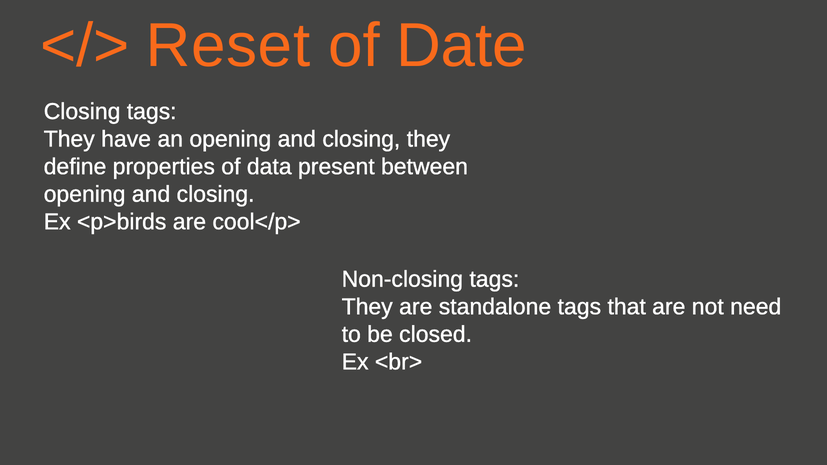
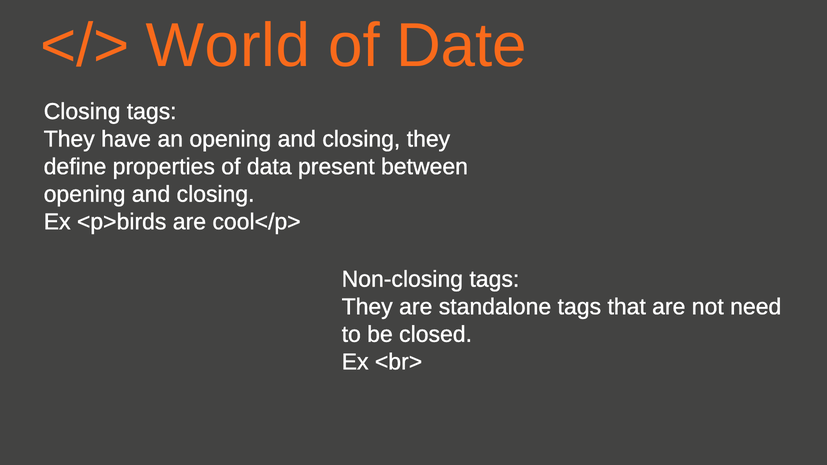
Reset: Reset -> World (228, 46)
